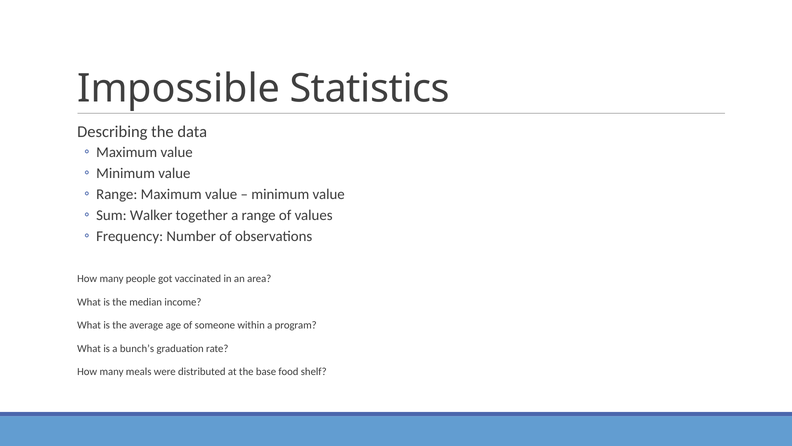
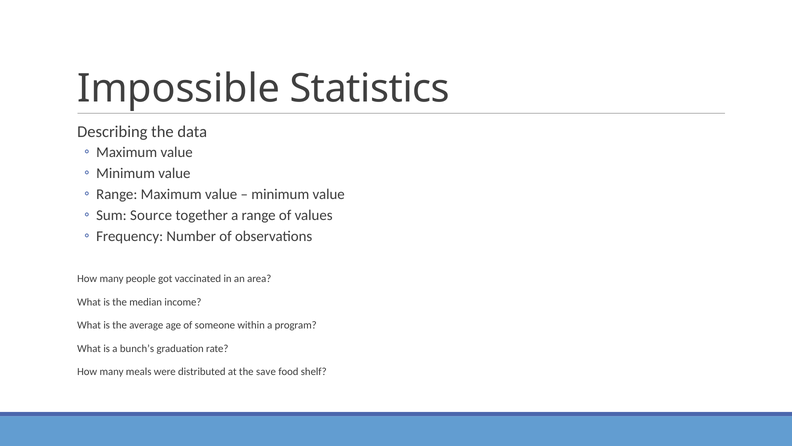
Walker: Walker -> Source (151, 215)
base: base -> save (266, 371)
